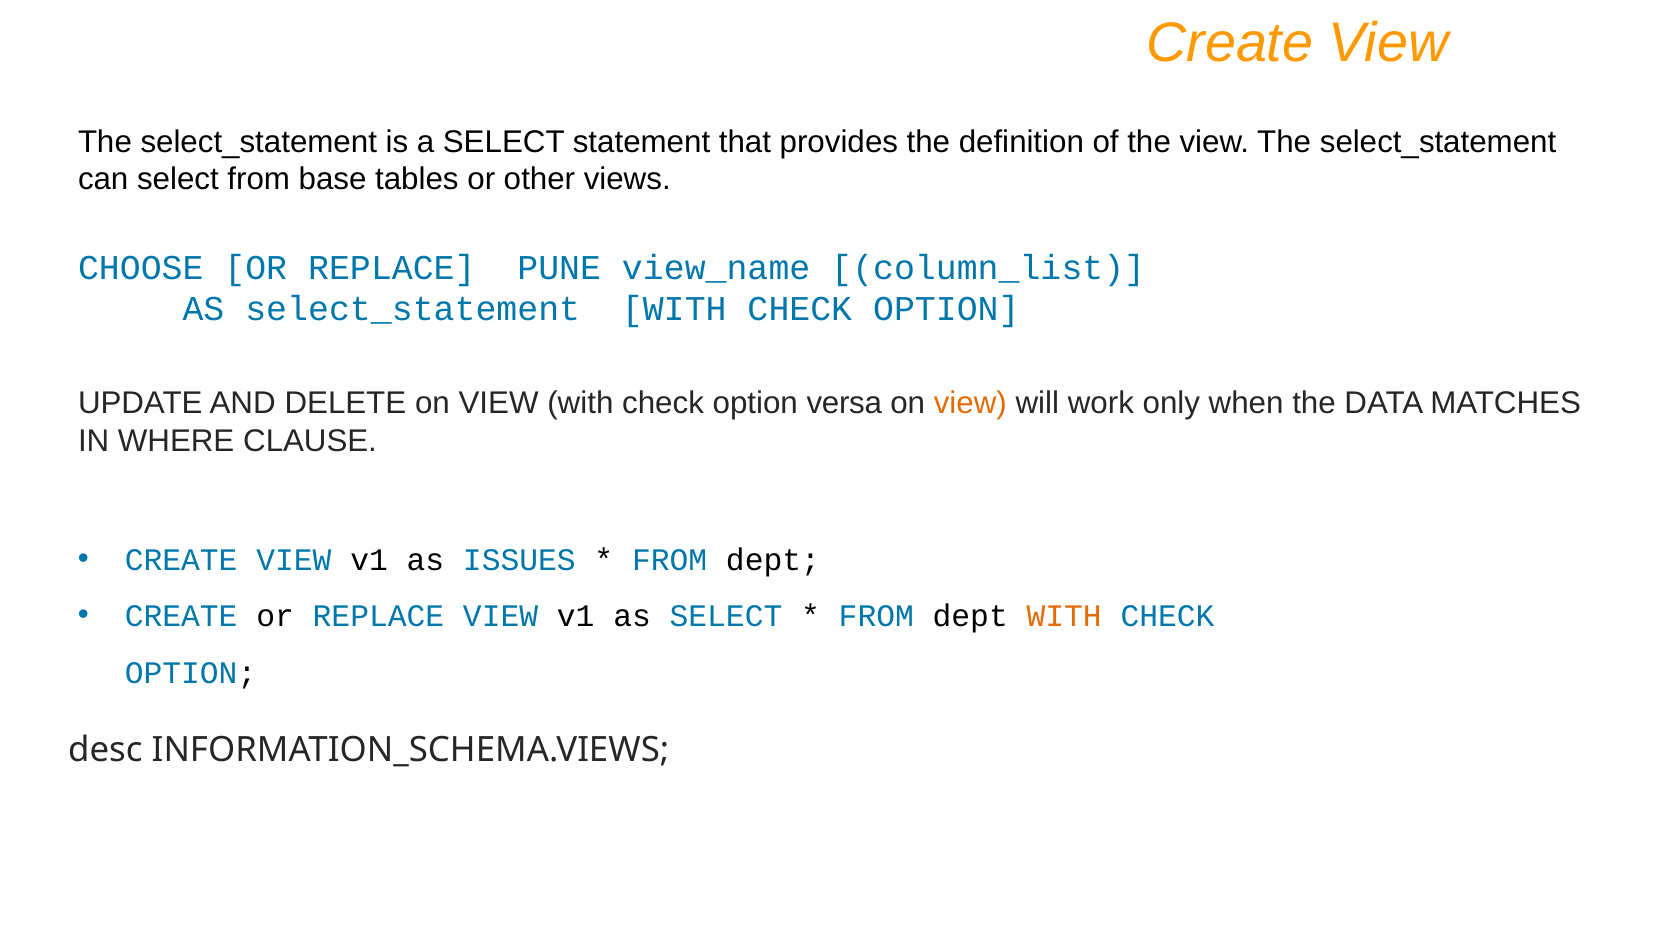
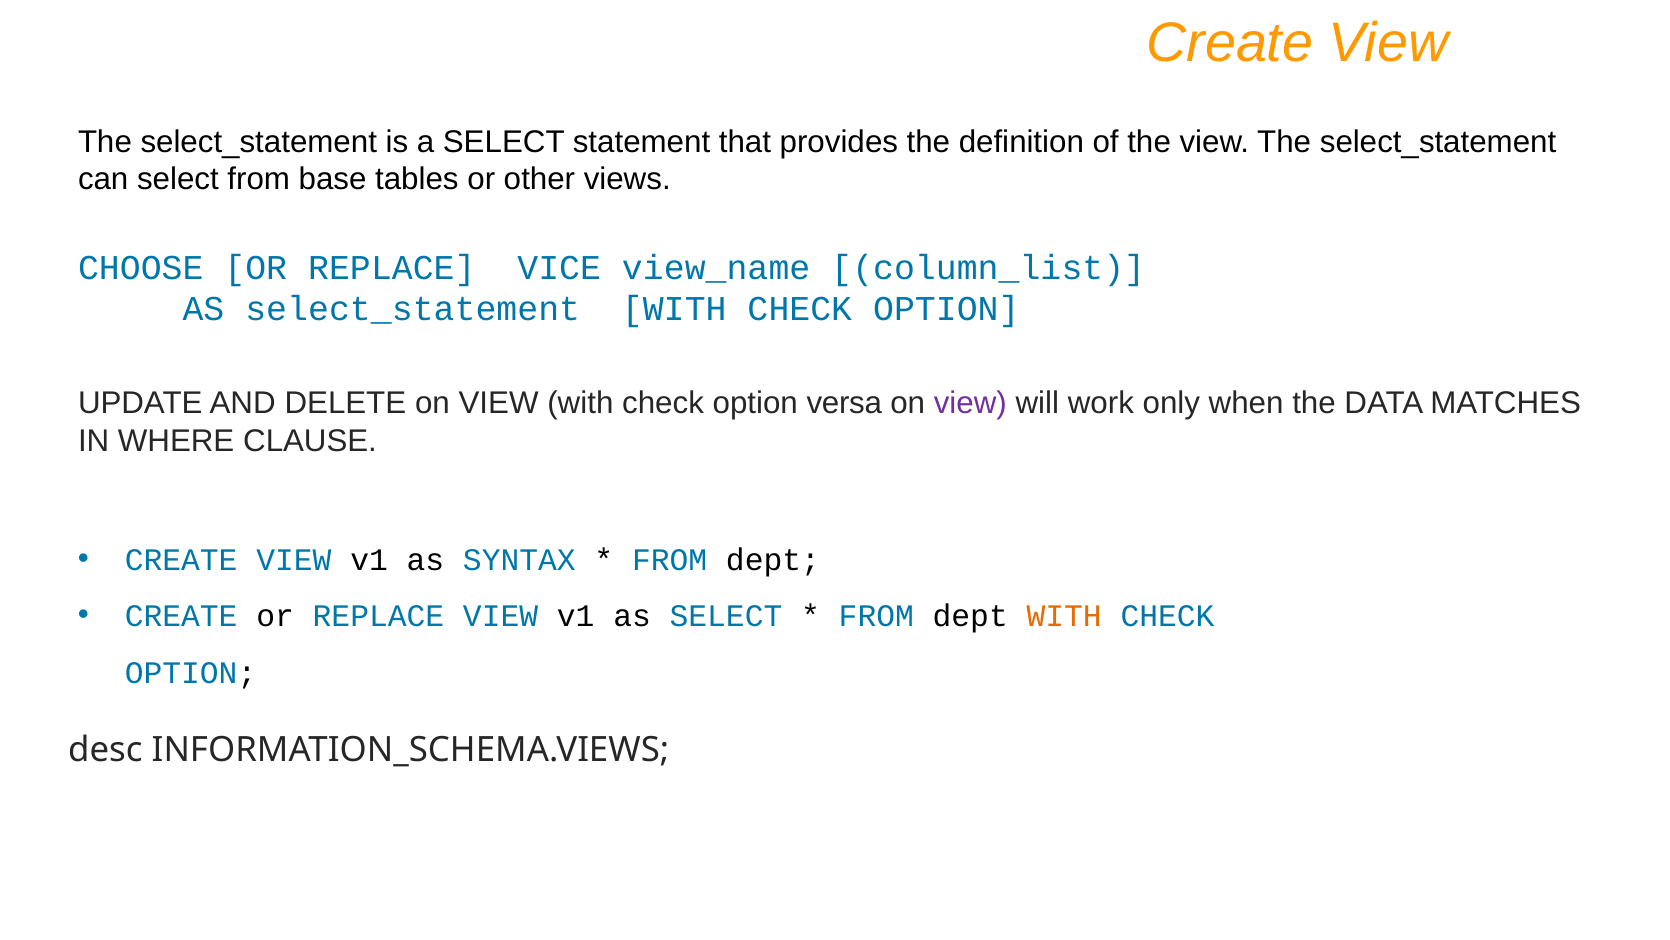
PUNE: PUNE -> VICE (559, 268)
view colour: orange -> purple (970, 403)
ISSUES: ISSUES -> SYNTAX (519, 560)
